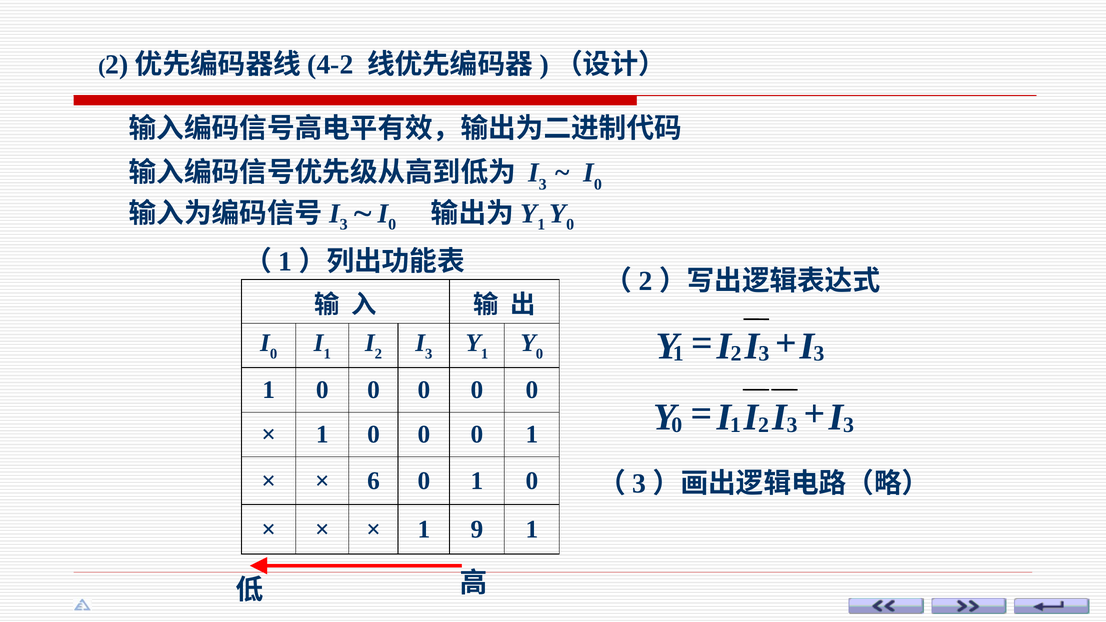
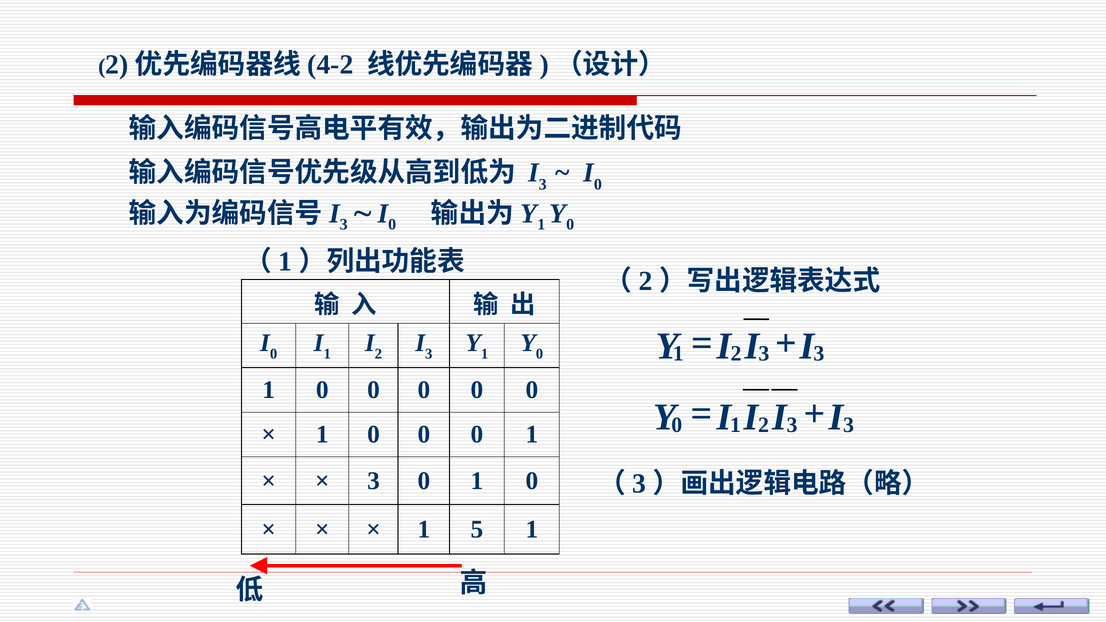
6: 6 -> 3 (373, 481)
9: 9 -> 5 (477, 529)
